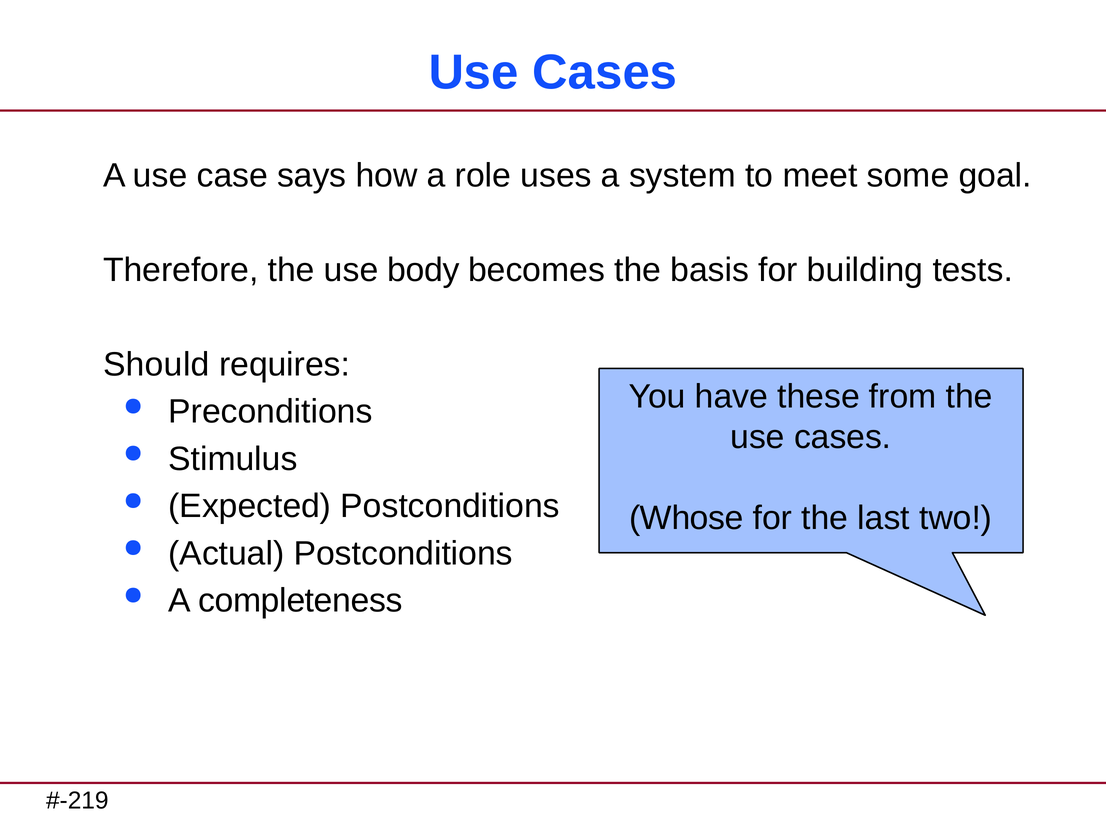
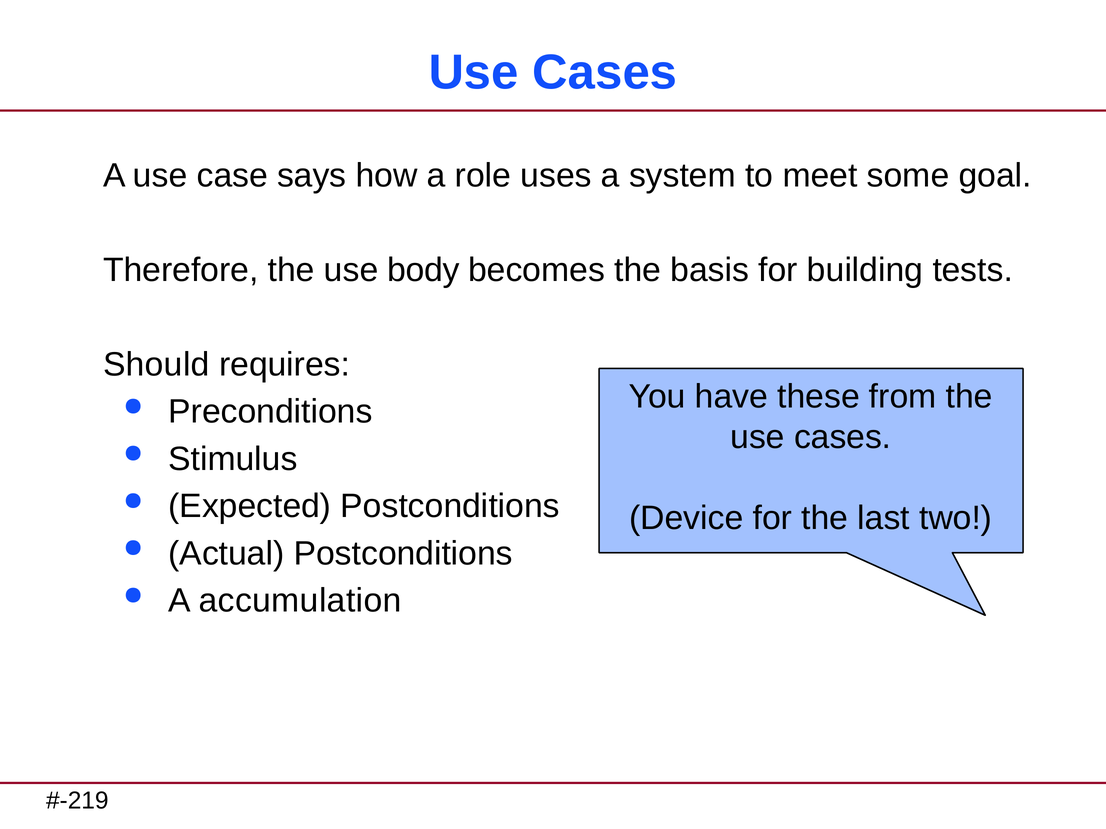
Whose: Whose -> Device (686, 518)
completeness: completeness -> accumulation (300, 601)
